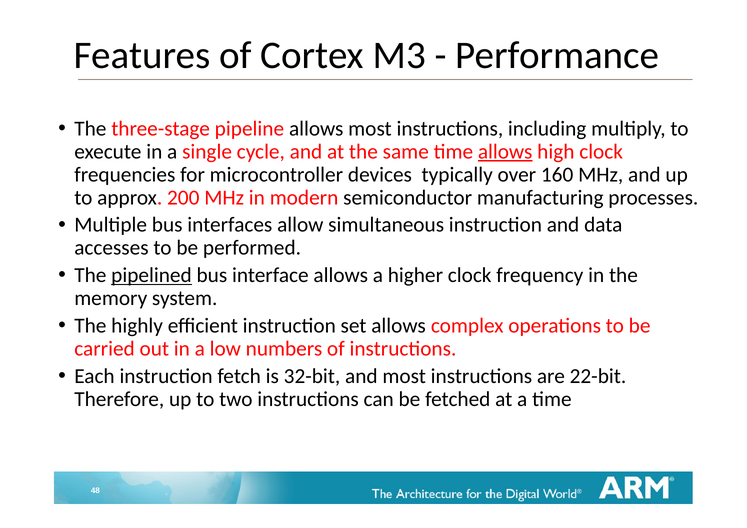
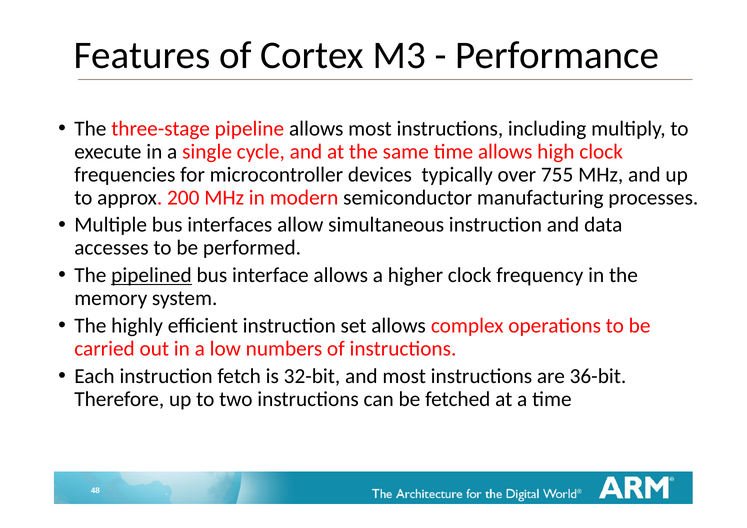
allows underline: present -> none (505, 151)
160: 160 -> 755 (557, 174)
22-bit: 22-bit -> 36-bit (598, 376)
